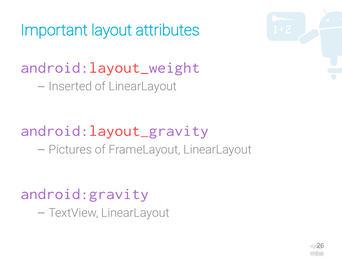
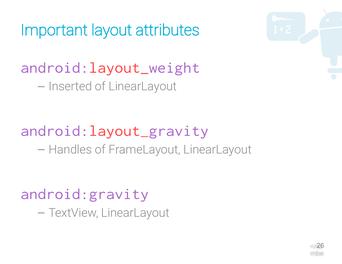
Pictures: Pictures -> Handles (70, 150)
